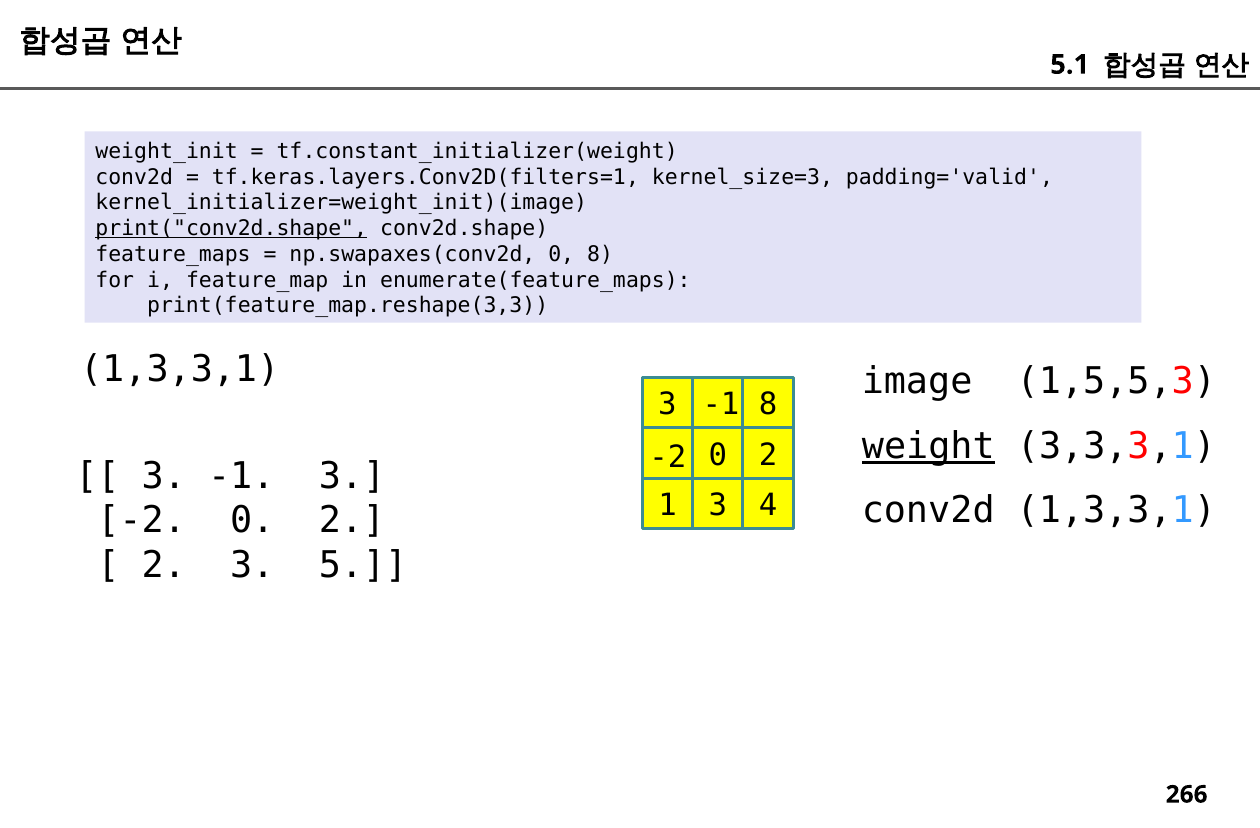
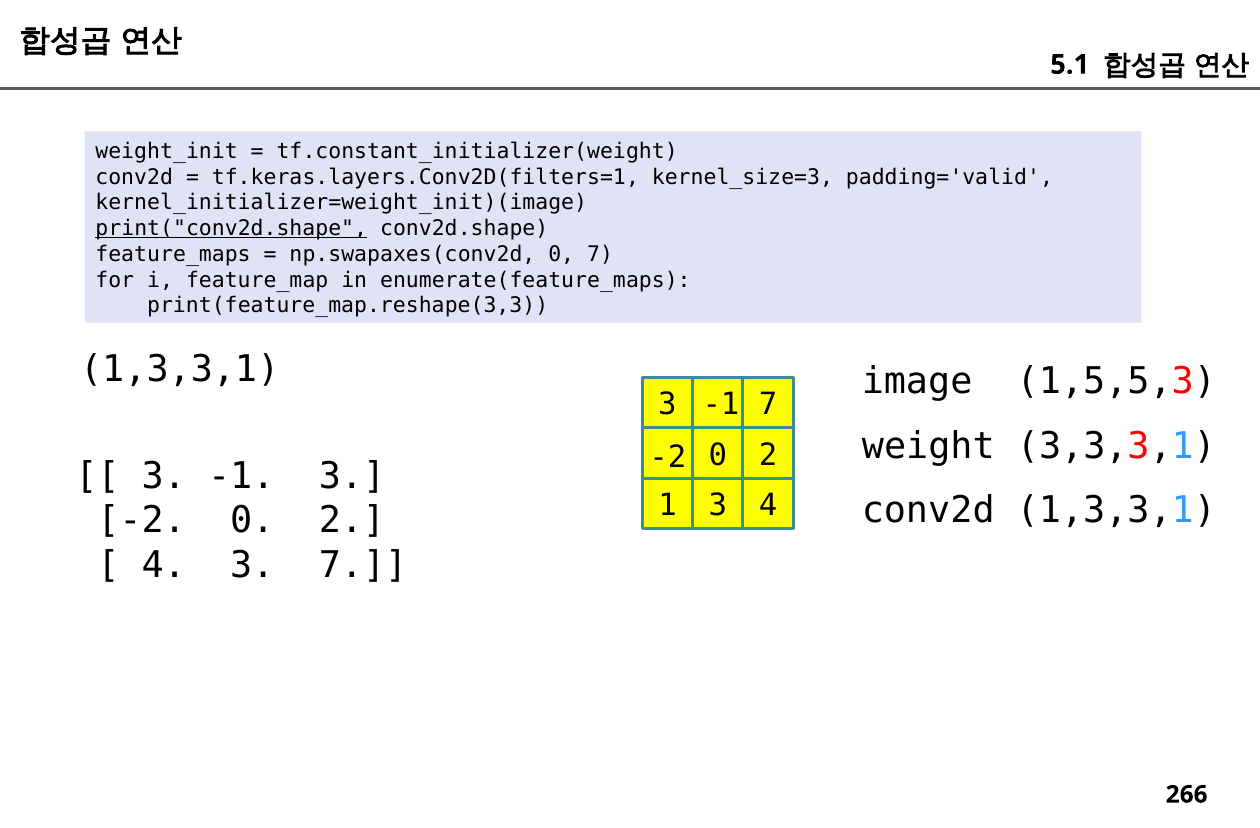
0 8: 8 -> 7 (600, 254)
8: 8 -> 7 (768, 405)
weight underline: present -> none (928, 446)
2: 2 -> 4 (164, 565)
5: 5 -> 7 (363, 565)
